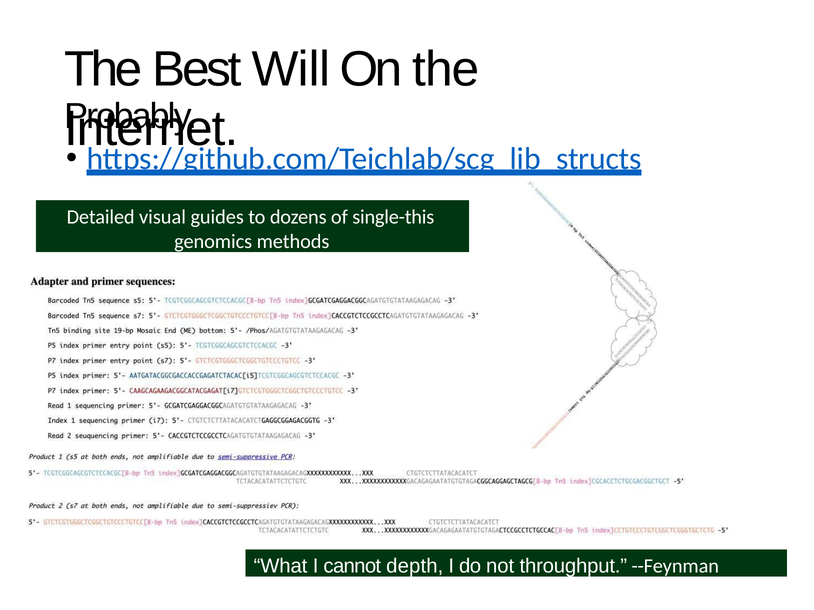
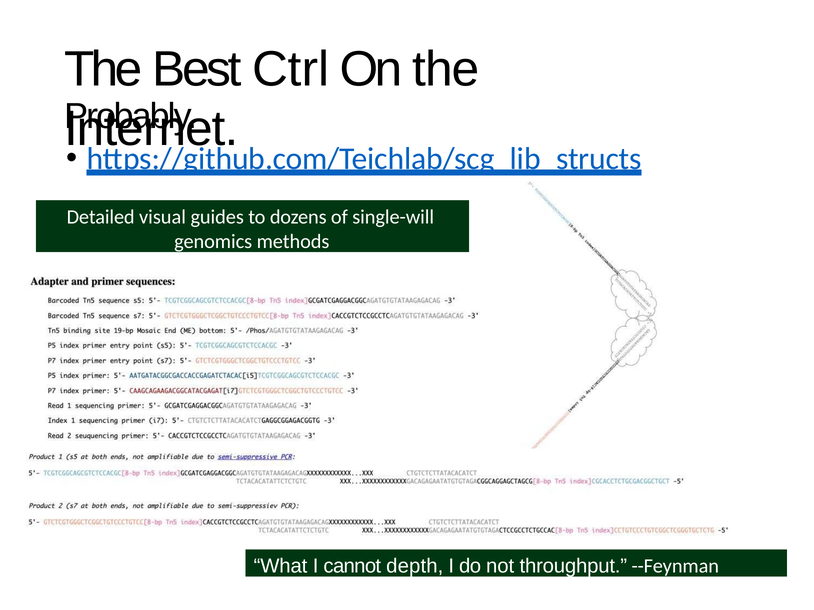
Will: Will -> Ctrl (291, 69)
single-this: single-this -> single-will (393, 217)
